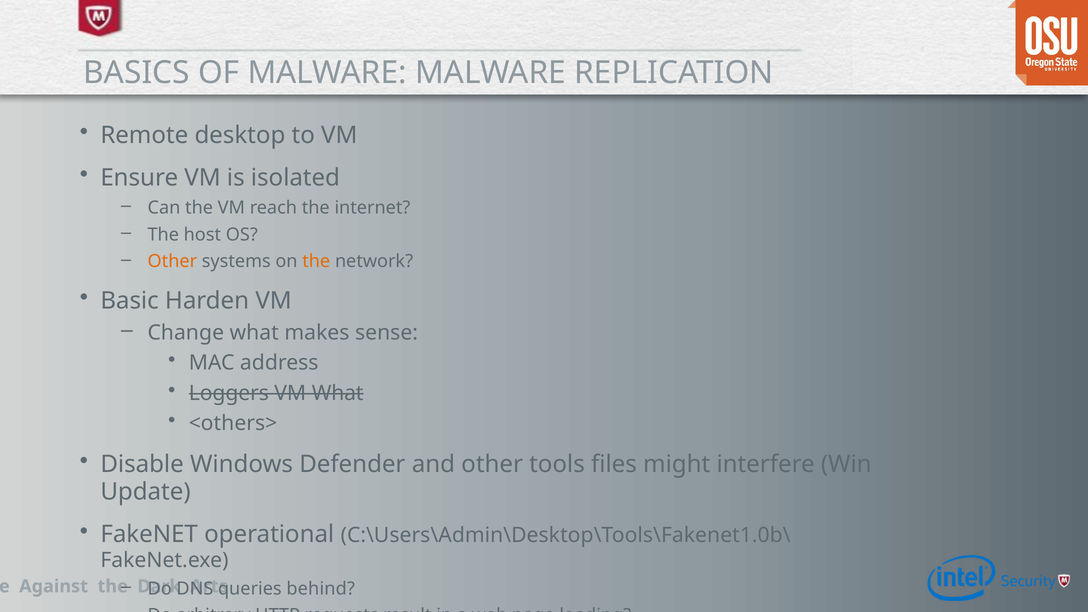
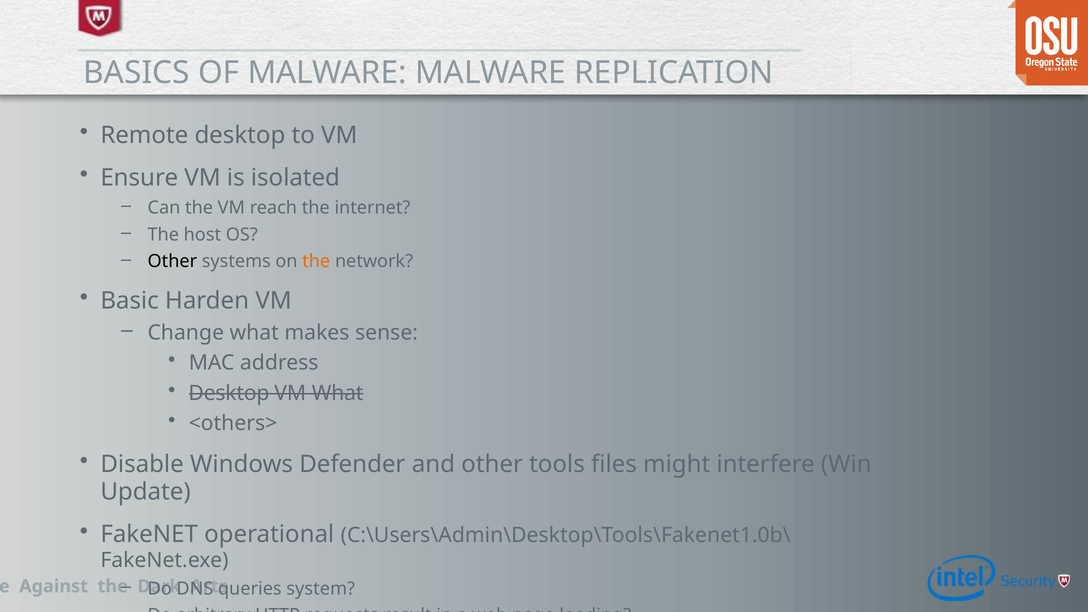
Other colour: orange -> black (172, 261)
Loggers: Loggers -> Desktop (229, 393)
behind: behind -> system (321, 589)
